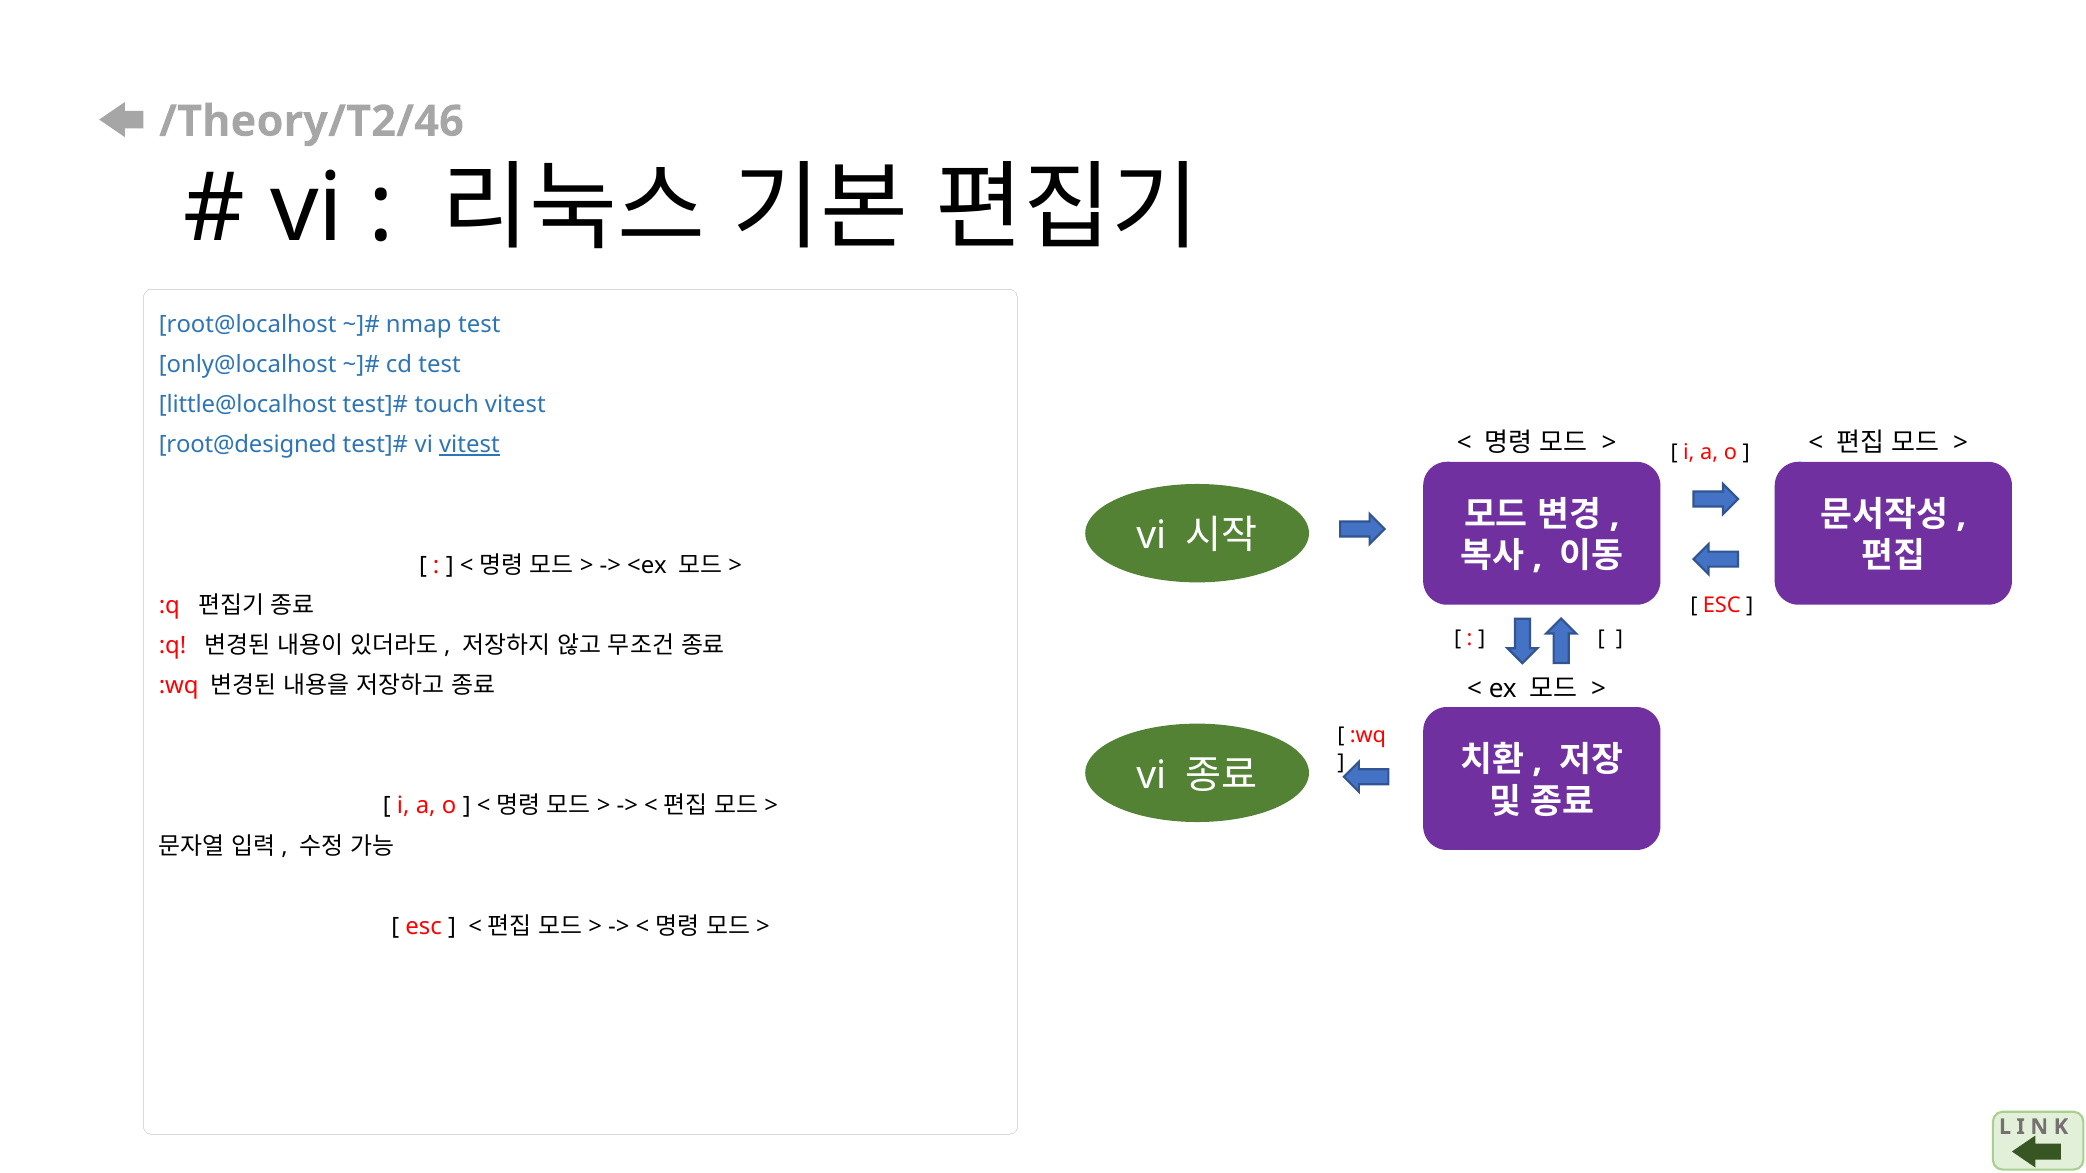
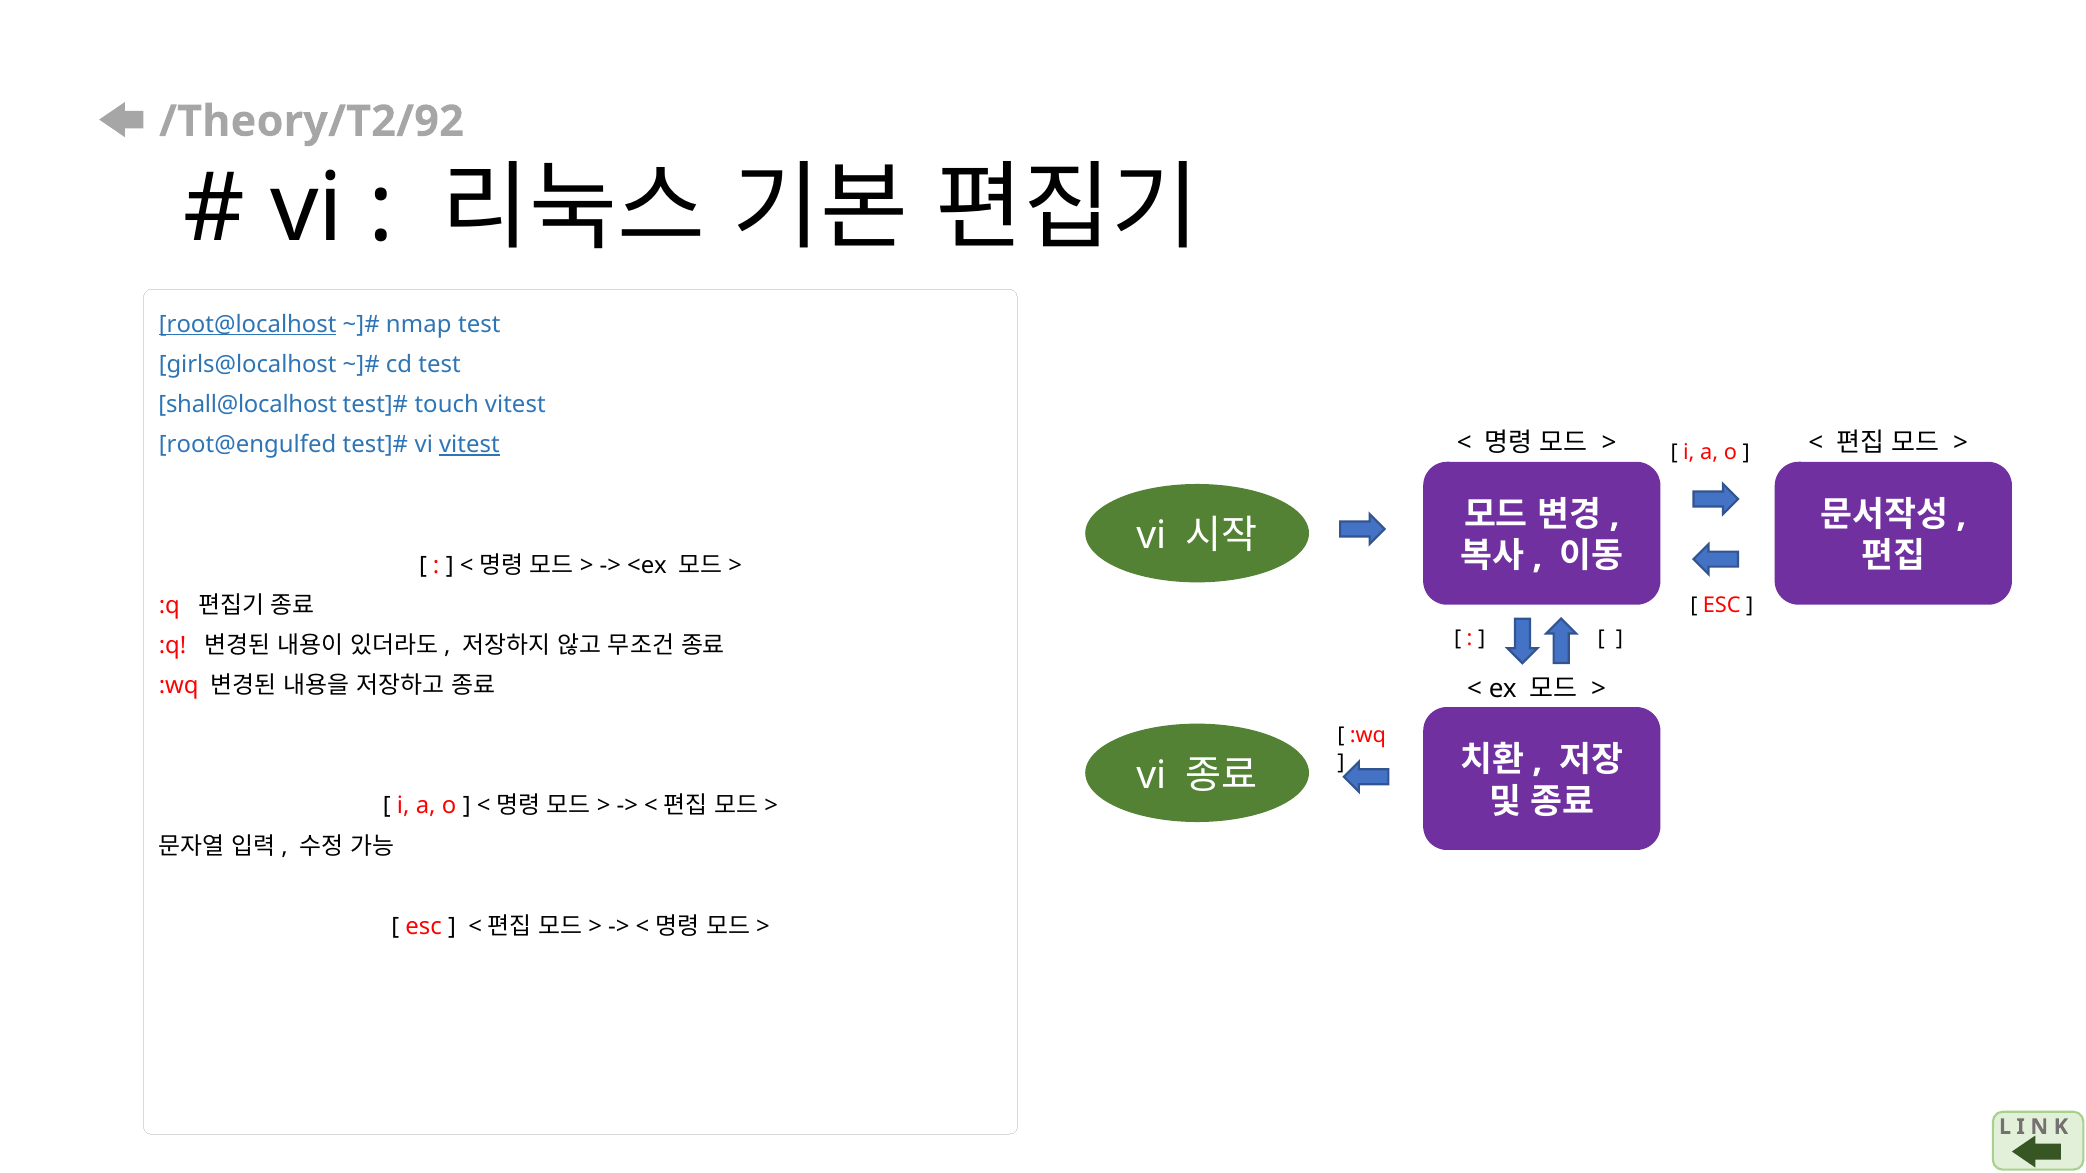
/Theory/T2/46: /Theory/T2/46 -> /Theory/T2/92 (311, 121)
root@localhost underline: none -> present (248, 324)
only@localhost: only@localhost -> girls@localhost (248, 365)
little@localhost: little@localhost -> shall@localhost (248, 405)
root@designed: root@designed -> root@engulfed (248, 445)
